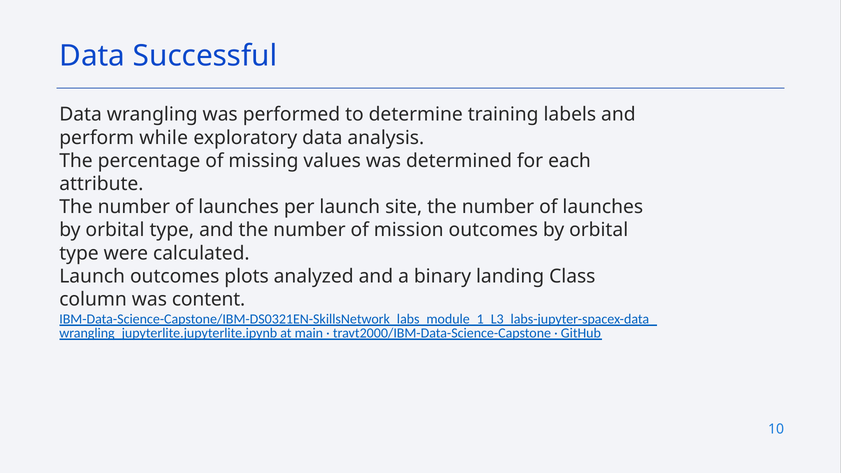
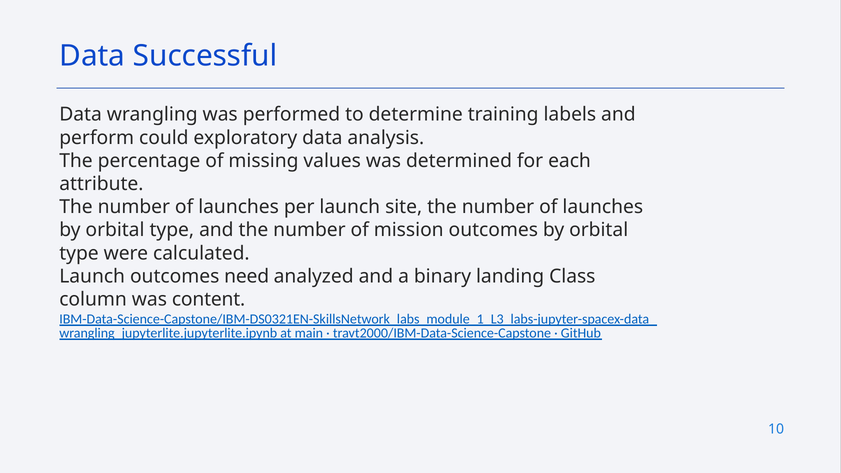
while: while -> could (164, 138)
plots: plots -> need (247, 276)
